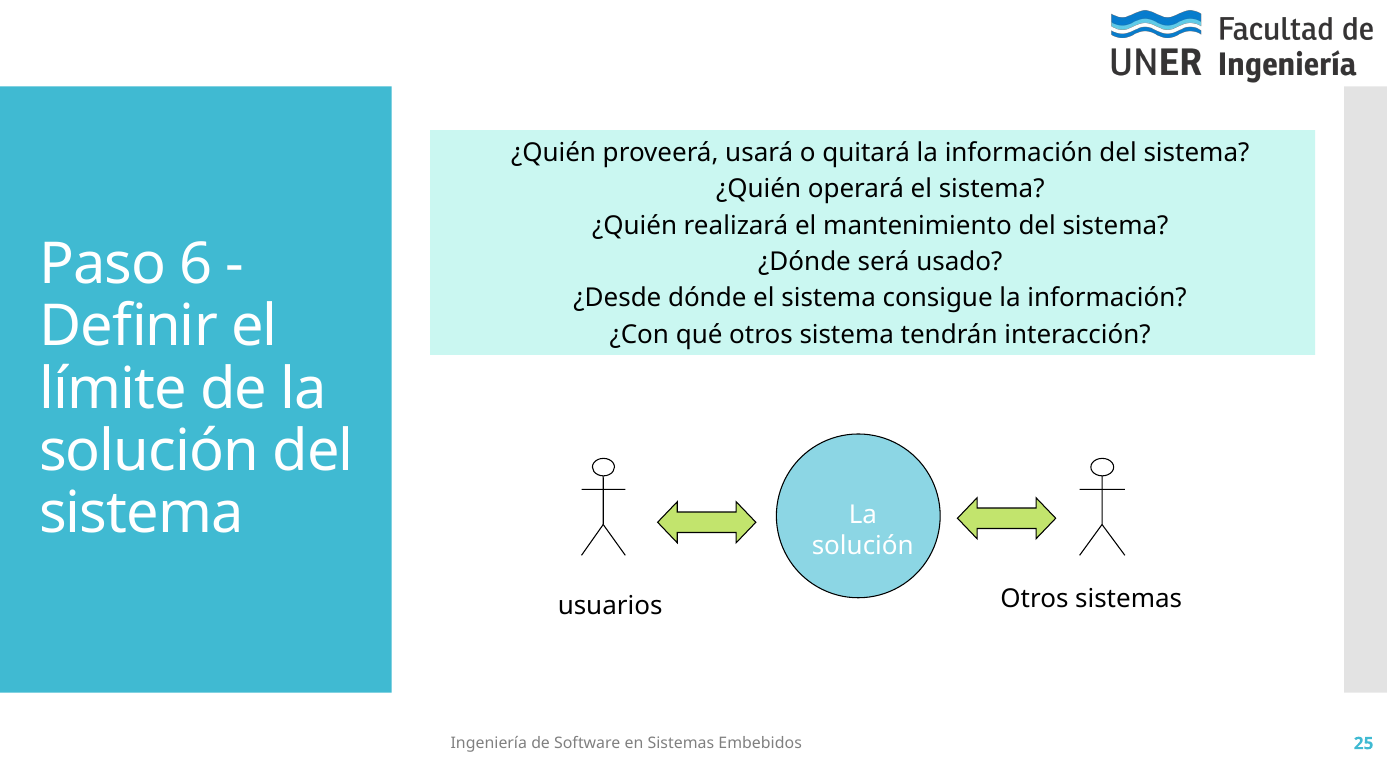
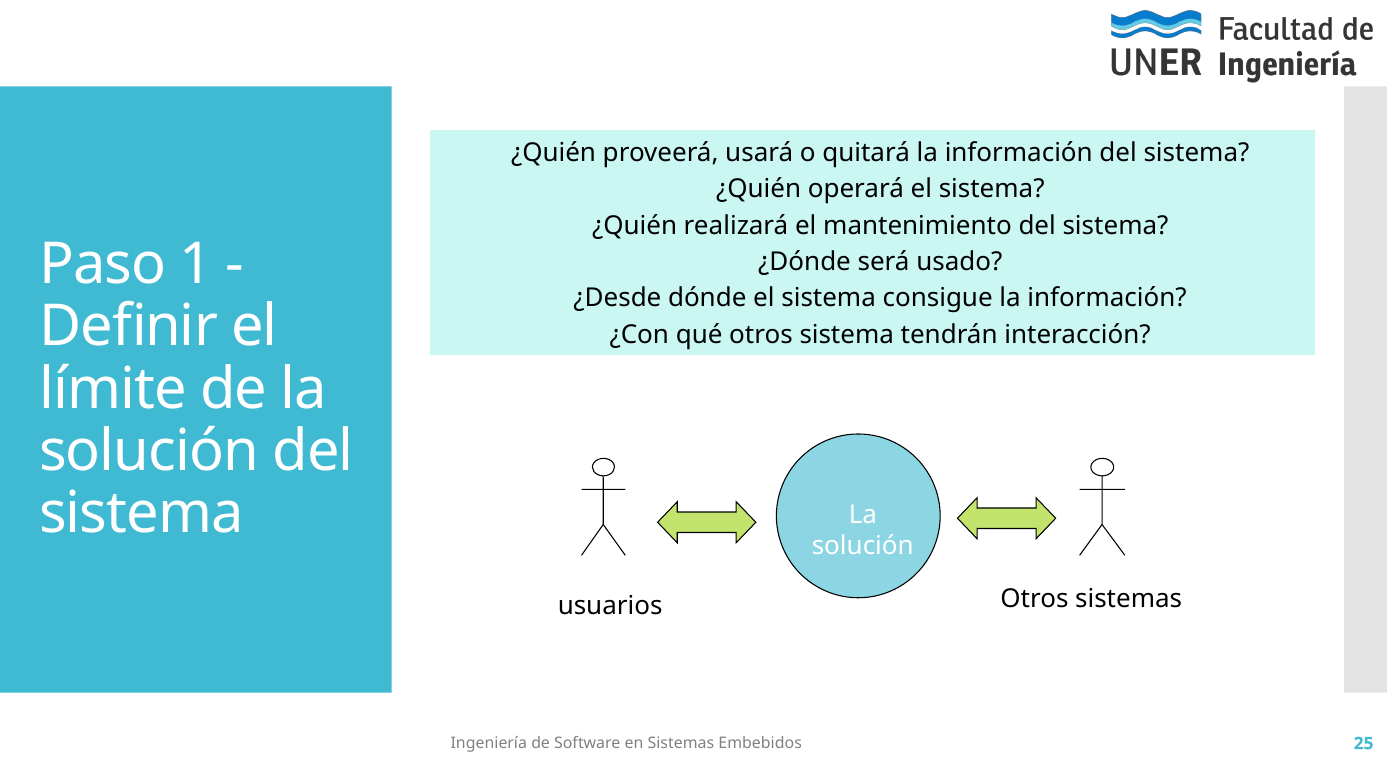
6: 6 -> 1 (196, 264)
